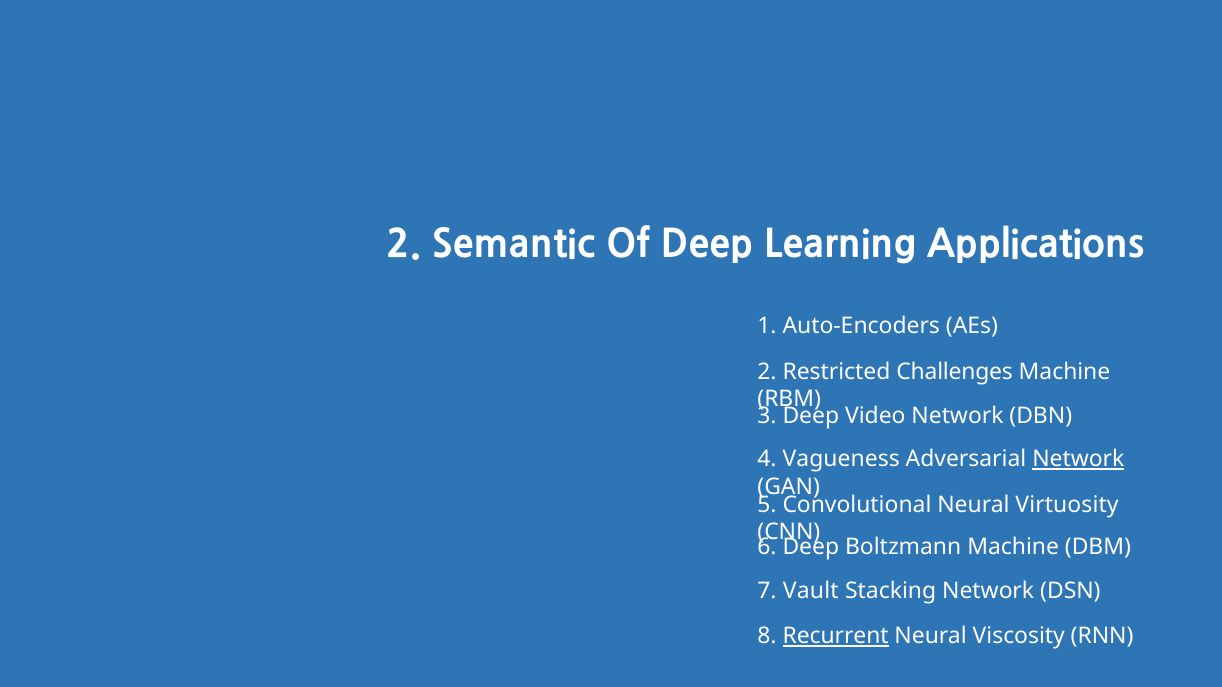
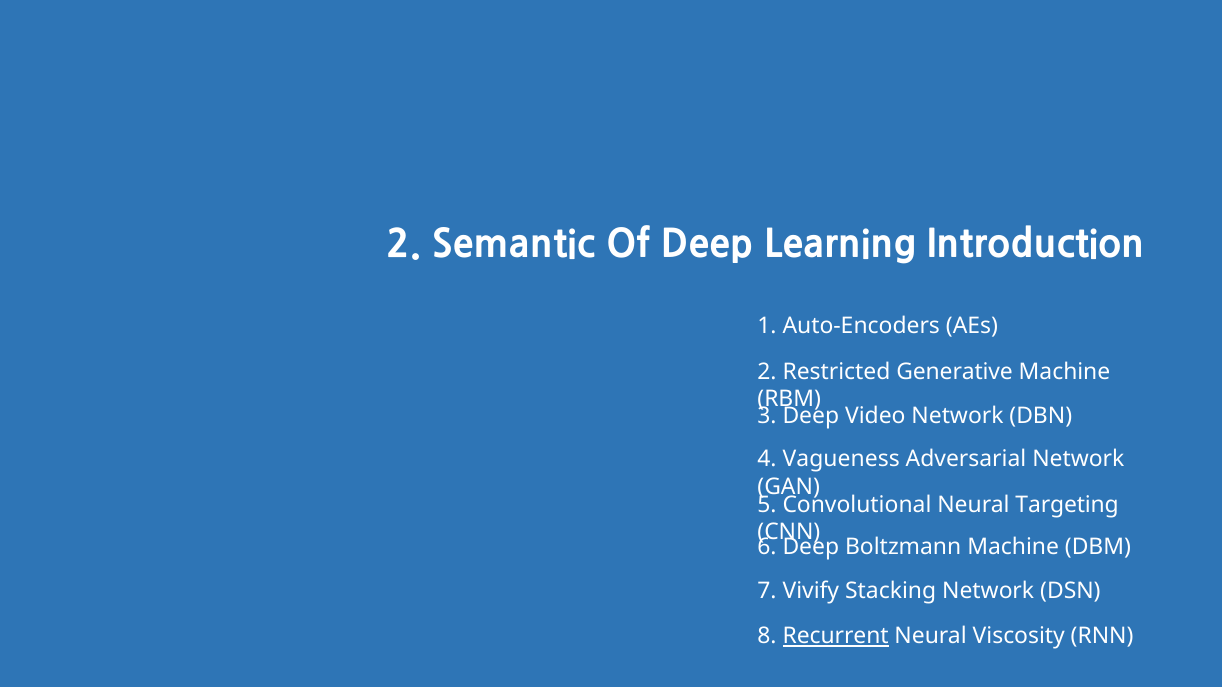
Applications: Applications -> Introduction (1036, 245)
Challenges: Challenges -> Generative (955, 372)
Network underline: present -> none (1078, 460)
Virtuosity: Virtuosity -> Targeting (1067, 505)
Vault: Vault -> Vivify (811, 591)
